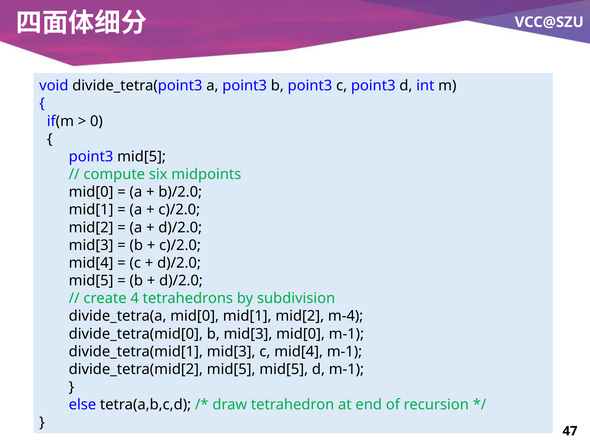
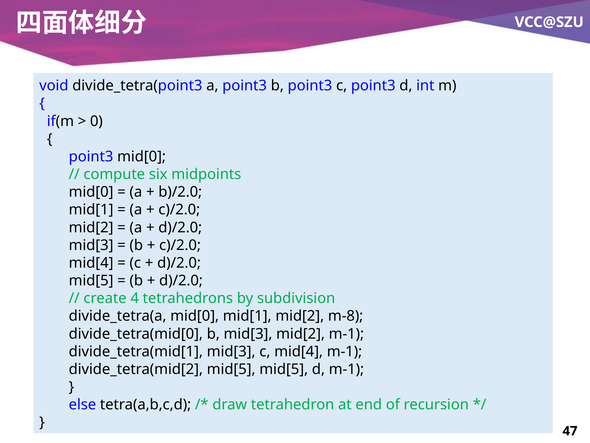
point3 mid[5: mid[5 -> mid[0 (142, 156)
m-4: m-4 -> m-8 (346, 316)
mid[3 mid[0: mid[0 -> mid[2 (301, 333)
